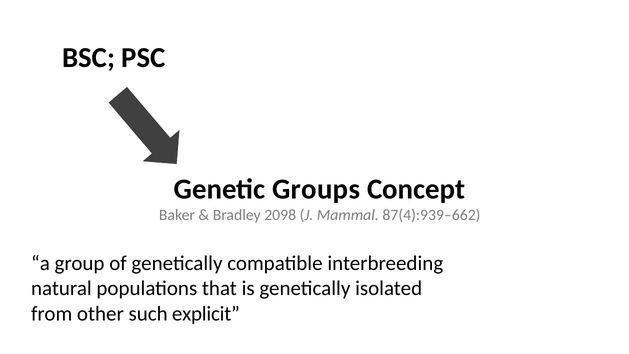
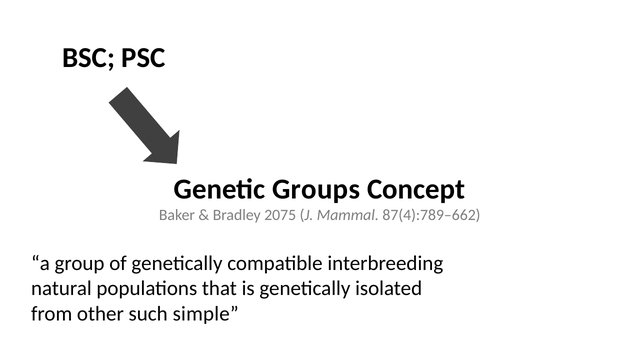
2098: 2098 -> 2075 (280, 215)
87(4):939–662: 87(4):939–662 -> 87(4):789–662 (431, 215)
explicit: explicit -> simple (206, 313)
